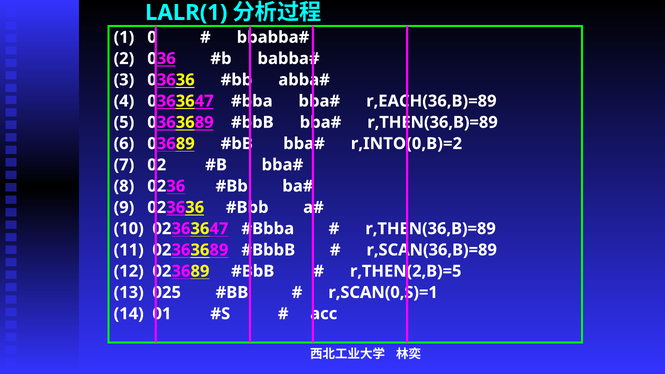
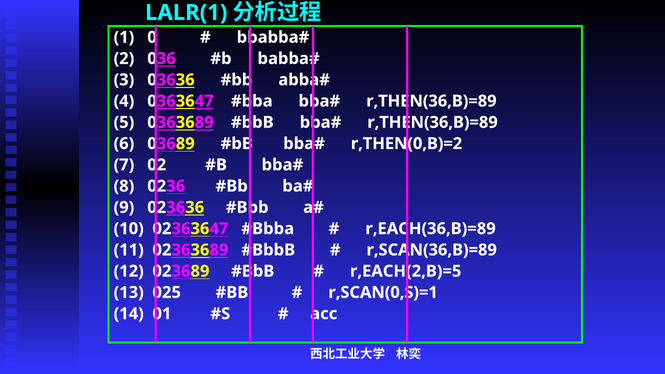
r,EACH(36,B)=89: r,EACH(36,B)=89 -> r,THEN(36,B)=89 (431, 101)
r,INTO(0,B)=2: r,INTO(0,B)=2 -> r,THEN(0,B)=2 (407, 144)
r,THEN(36,B)=89: r,THEN(36,B)=89 -> r,EACH(36,B)=89 (431, 229)
r,THEN(2,B)=5: r,THEN(2,B)=5 -> r,EACH(2,B)=5 (406, 271)
